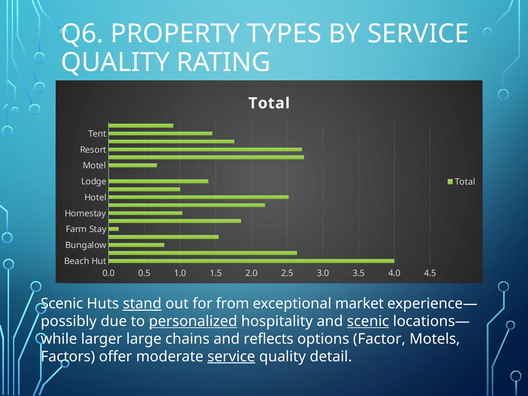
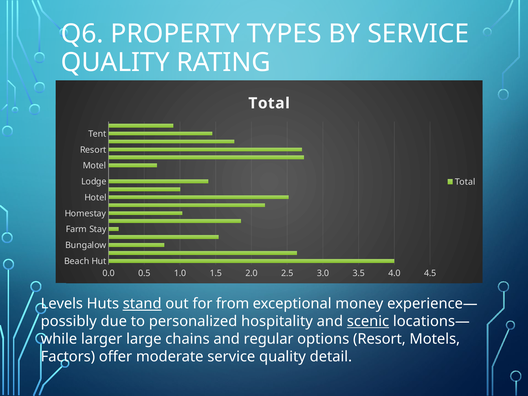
Scenic: Scenic -> Levels (62, 304)
market: market -> money (359, 304)
personalized underline: present -> none (193, 321)
reflects: reflects -> regular (269, 339)
options Factor: Factor -> Resort (379, 339)
service underline: present -> none (231, 357)
